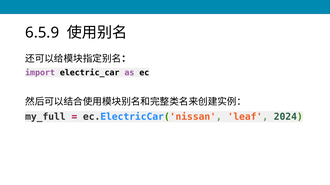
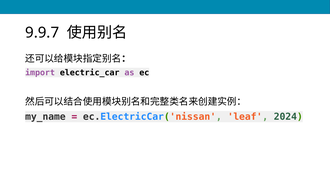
6.5.9: 6.5.9 -> 9.9.7 (42, 33)
my_full: my_full -> my_name (45, 117)
